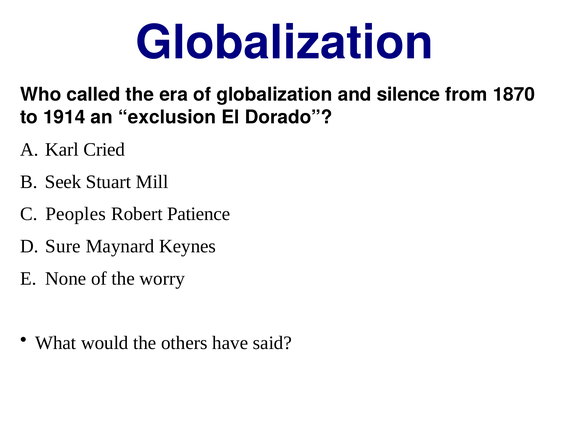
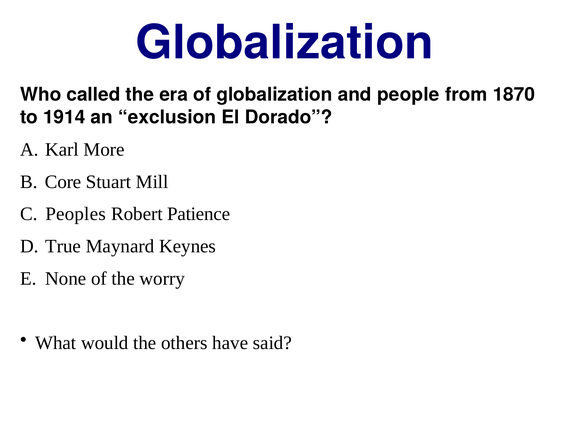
silence: silence -> people (408, 95)
Cried: Cried -> More (104, 150)
Seek: Seek -> Core (63, 182)
Sure: Sure -> True (63, 247)
